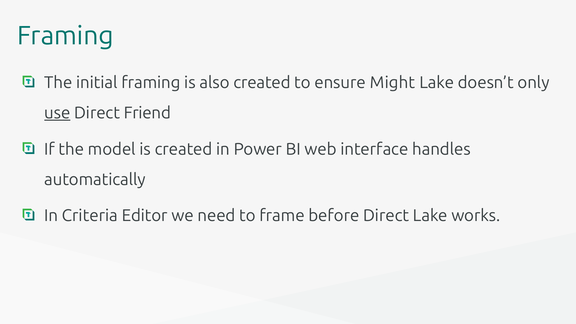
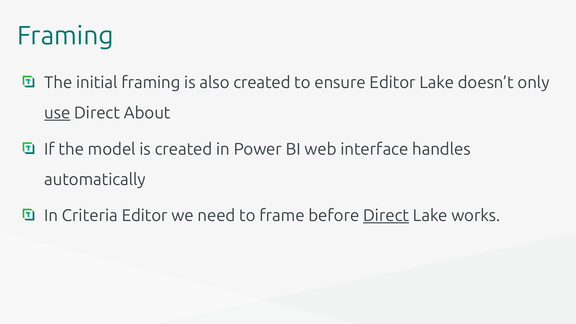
ensure Might: Might -> Editor (393, 83)
Friend: Friend -> About (147, 113)
Direct underline: none -> present (386, 216)
